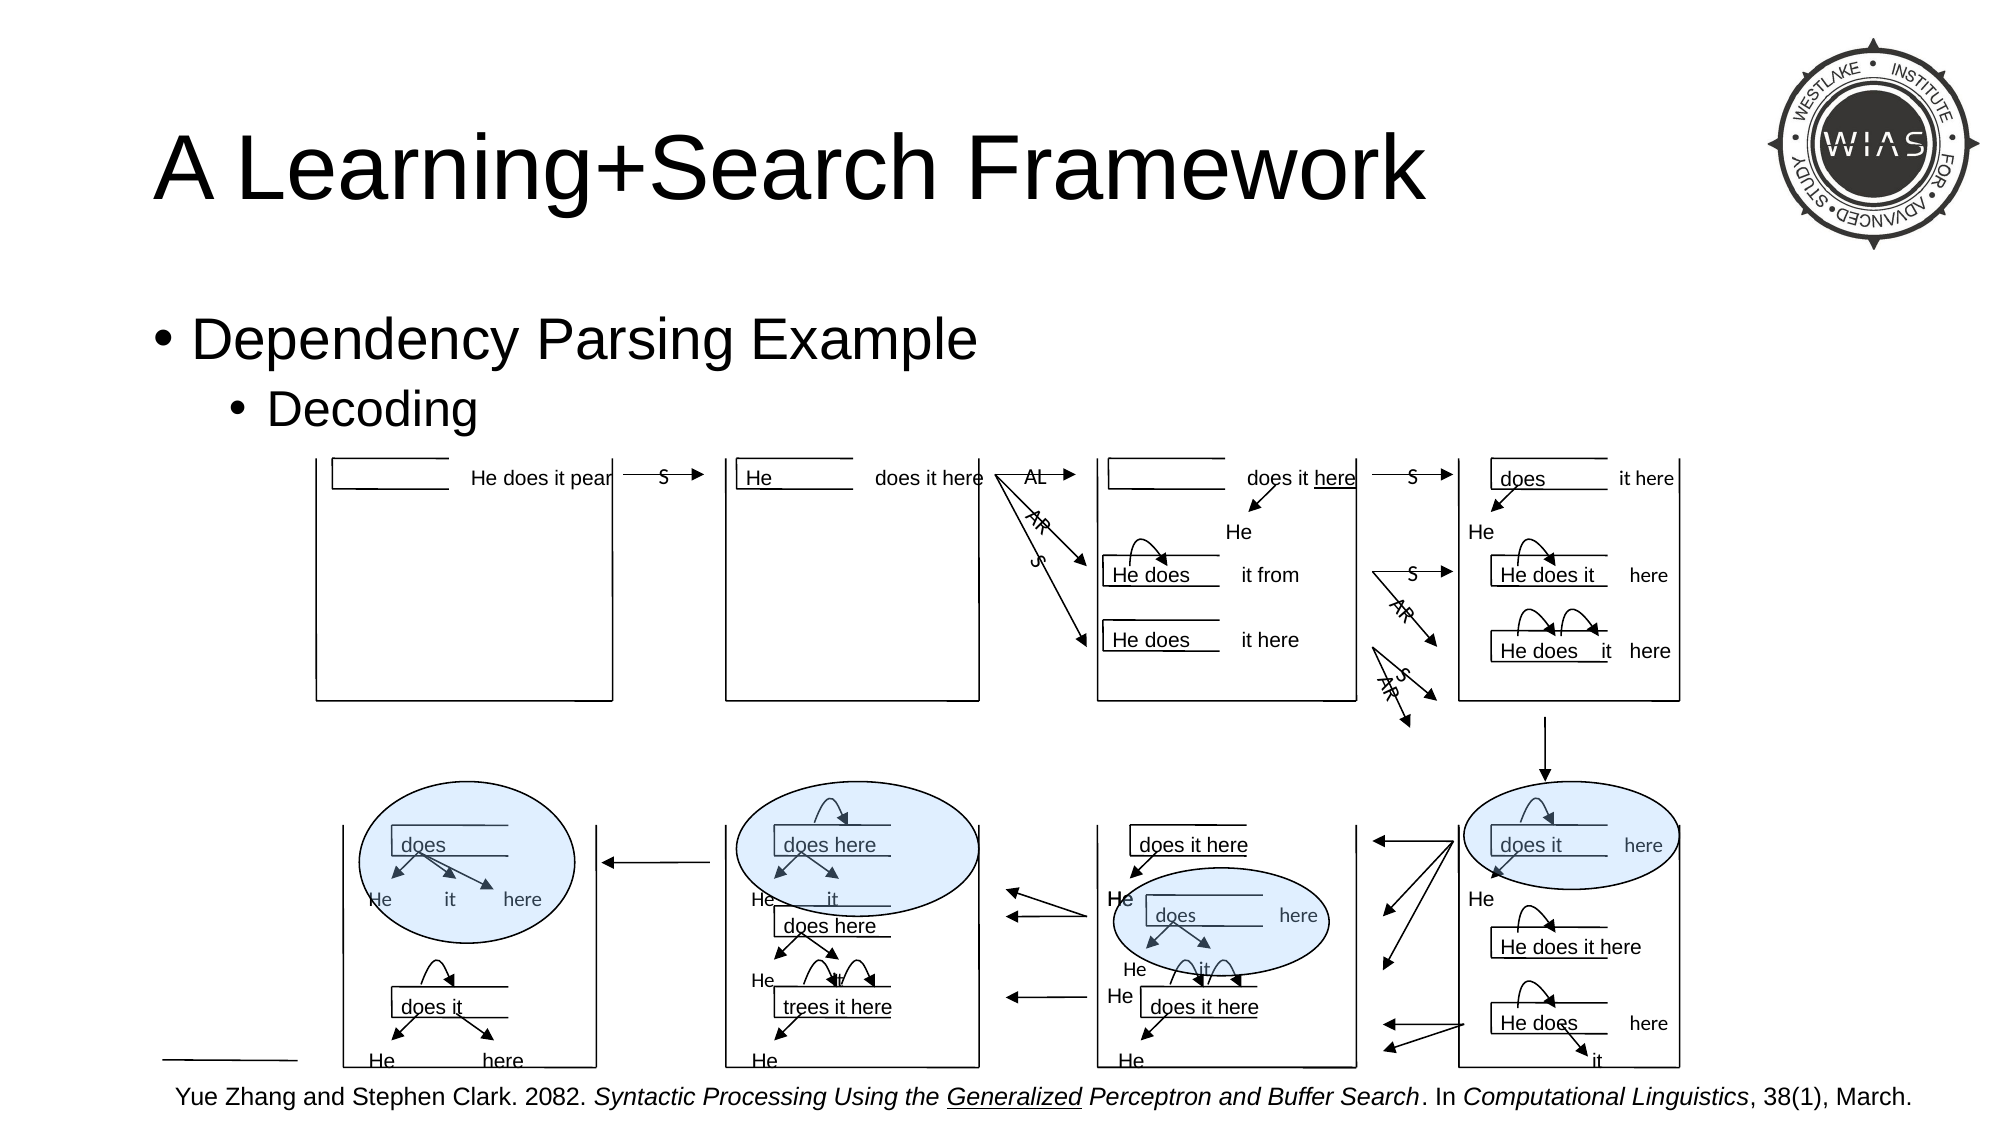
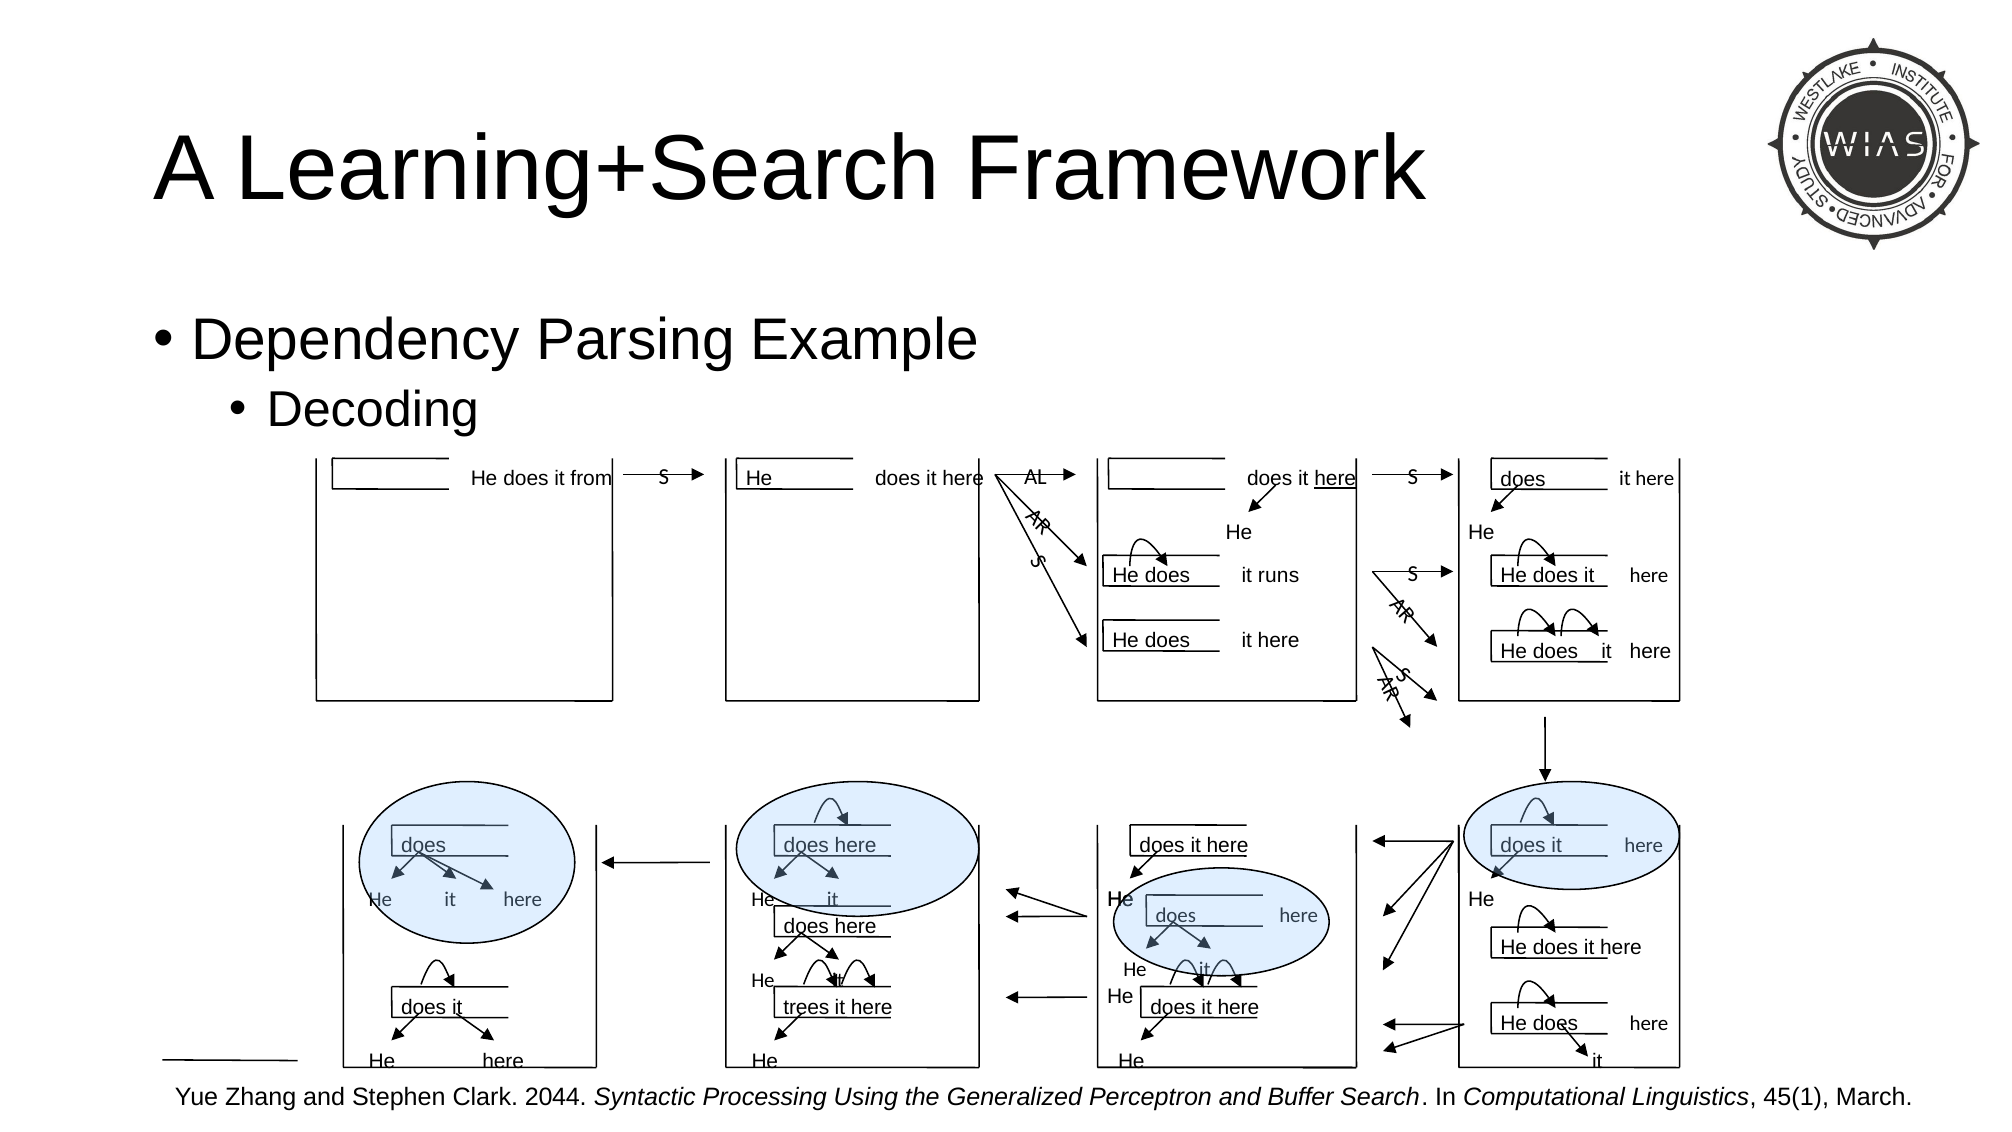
pear: pear -> from (591, 479)
from: from -> runs (1279, 576)
2082: 2082 -> 2044 (556, 1097)
Generalized underline: present -> none (1014, 1097)
38(1: 38(1 -> 45(1 (1796, 1097)
